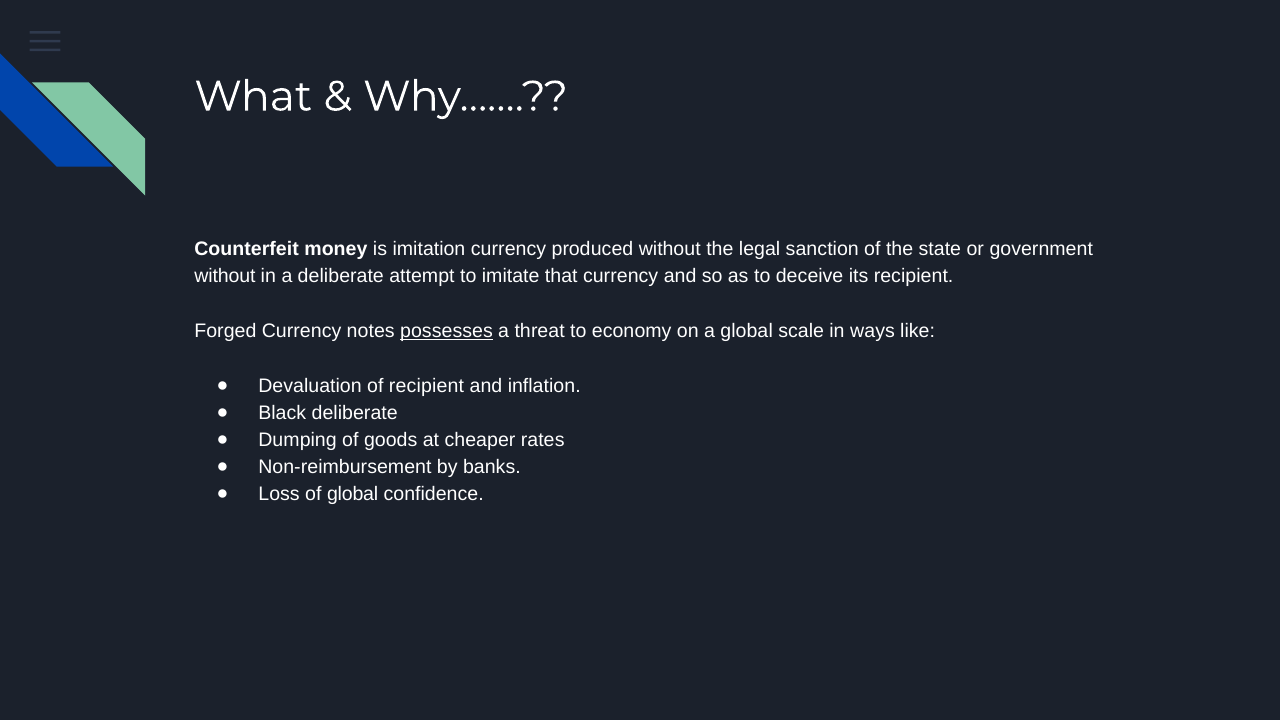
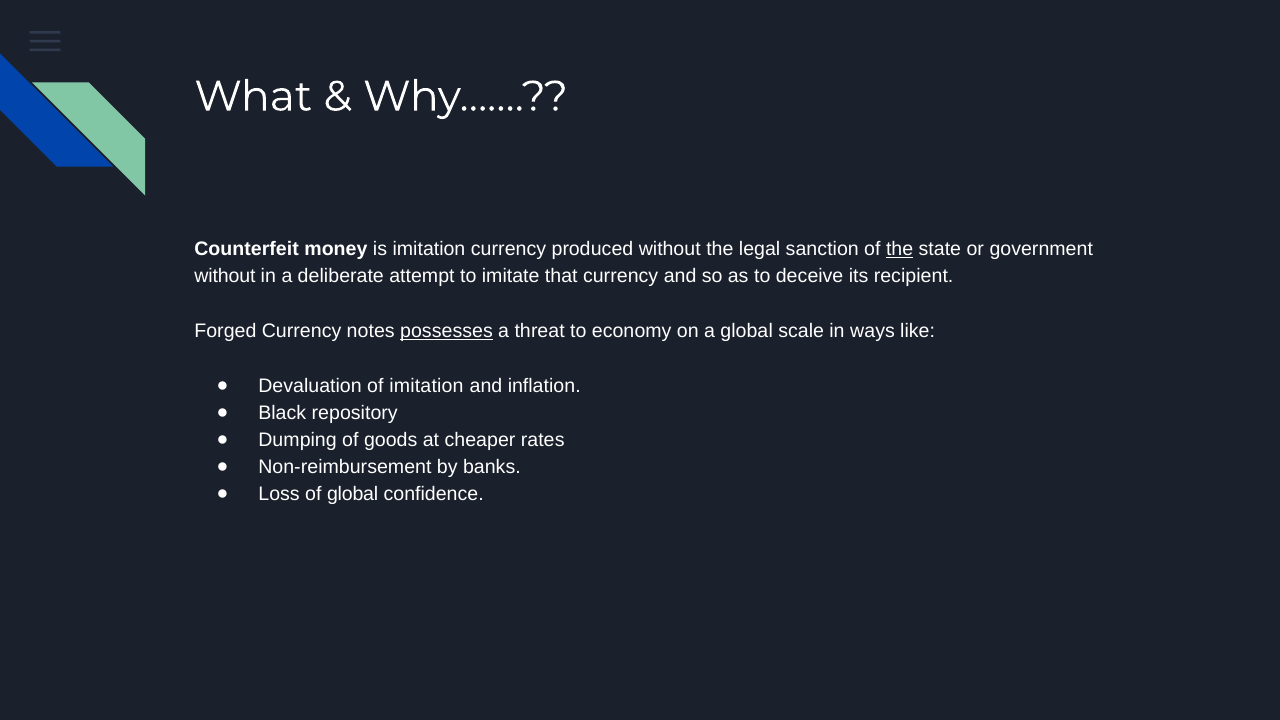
the underline: none -> present (900, 249)
of recipient: recipient -> imitation (426, 387)
Black deliberate: deliberate -> repository (355, 413)
